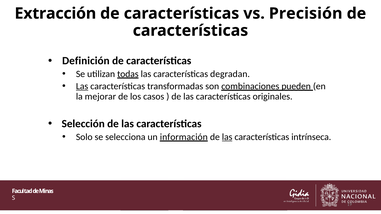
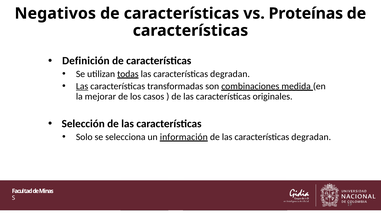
Extracción: Extracción -> Negativos (55, 13)
Precisión: Precisión -> Proteínas (306, 13)
pueden: pueden -> medida (296, 86)
las underline: present -> none (227, 137)
intrínseca: intrínseca -> degradan (311, 137)
